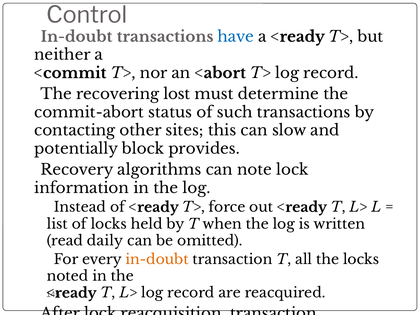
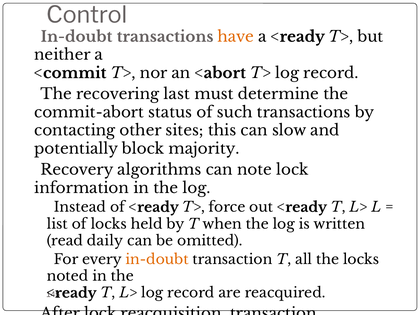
have colour: blue -> orange (236, 37)
lost: lost -> last (177, 94)
provides: provides -> majority (204, 149)
